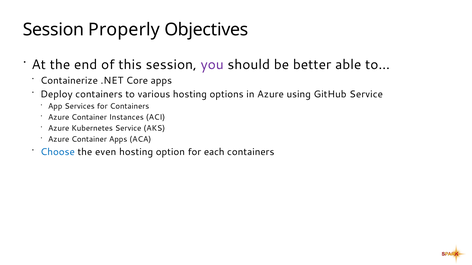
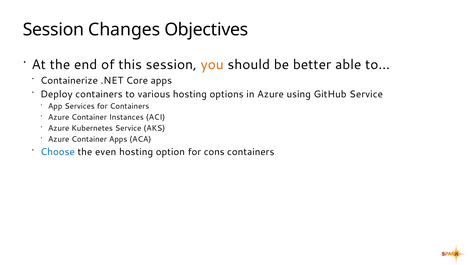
Properly: Properly -> Changes (124, 30)
you colour: purple -> orange (212, 65)
each: each -> cons (214, 152)
